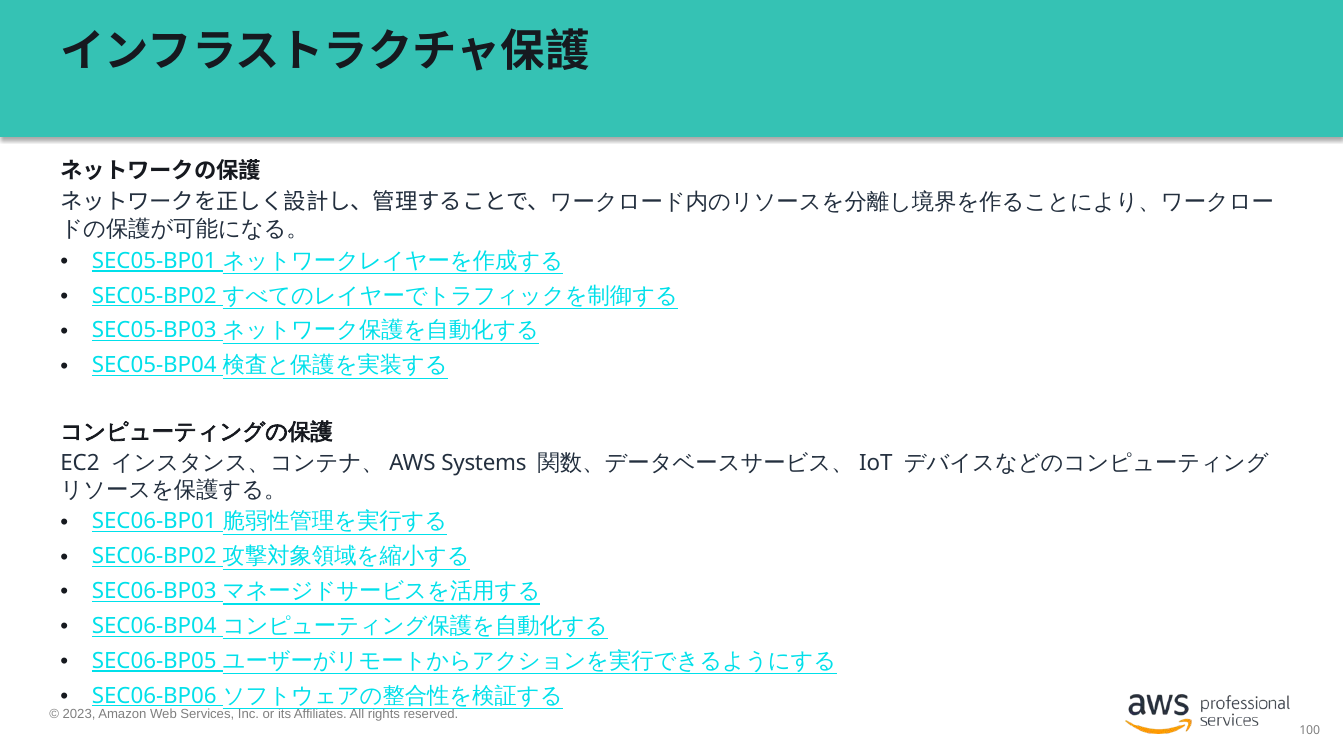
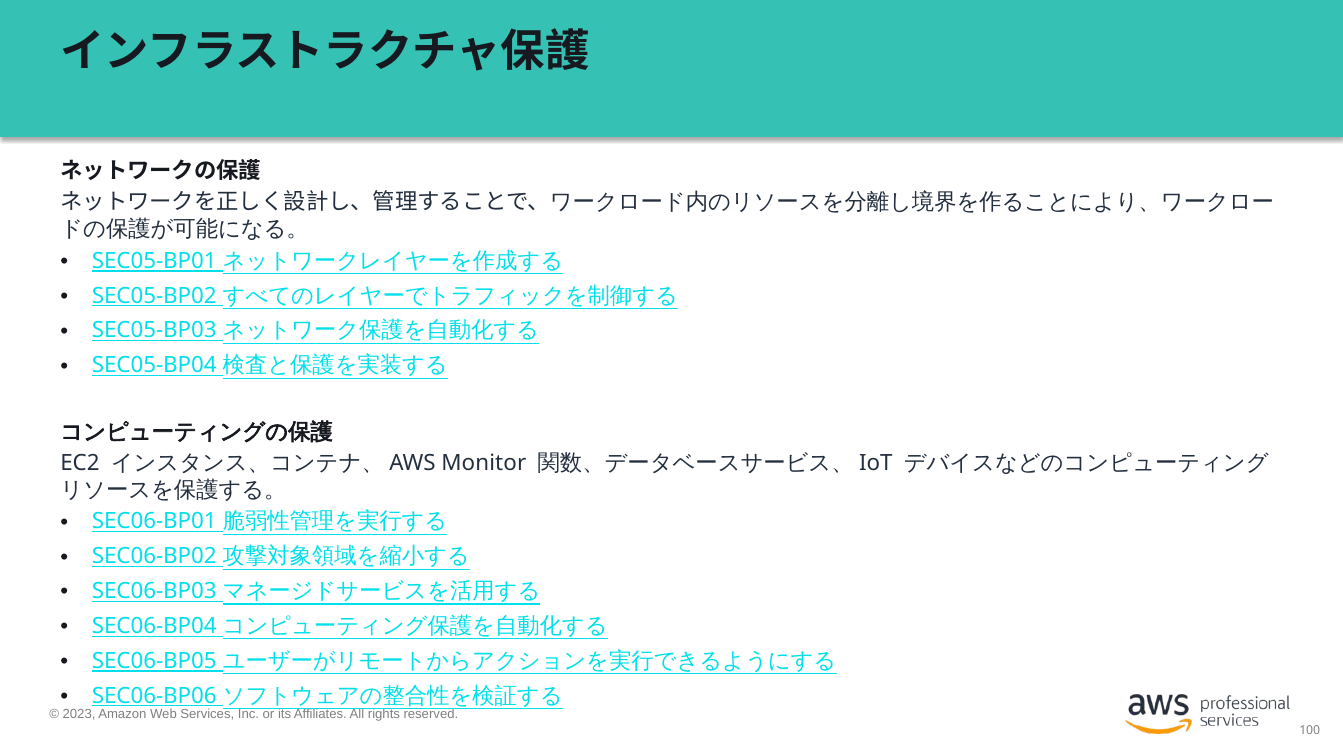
Systems: Systems -> Monitor (484, 463)
